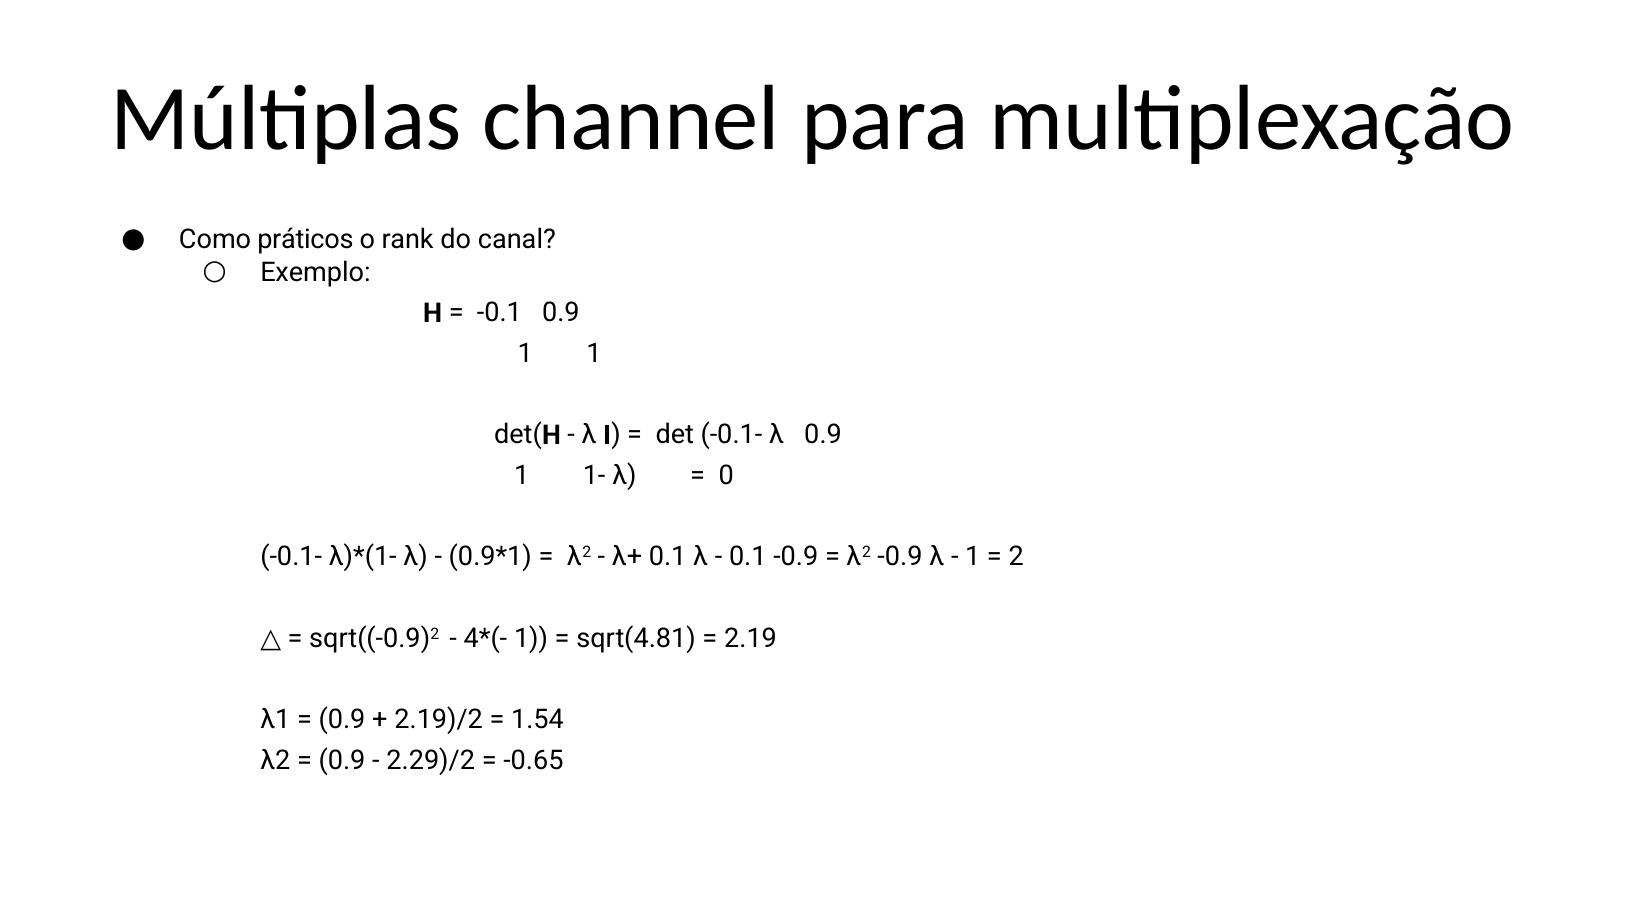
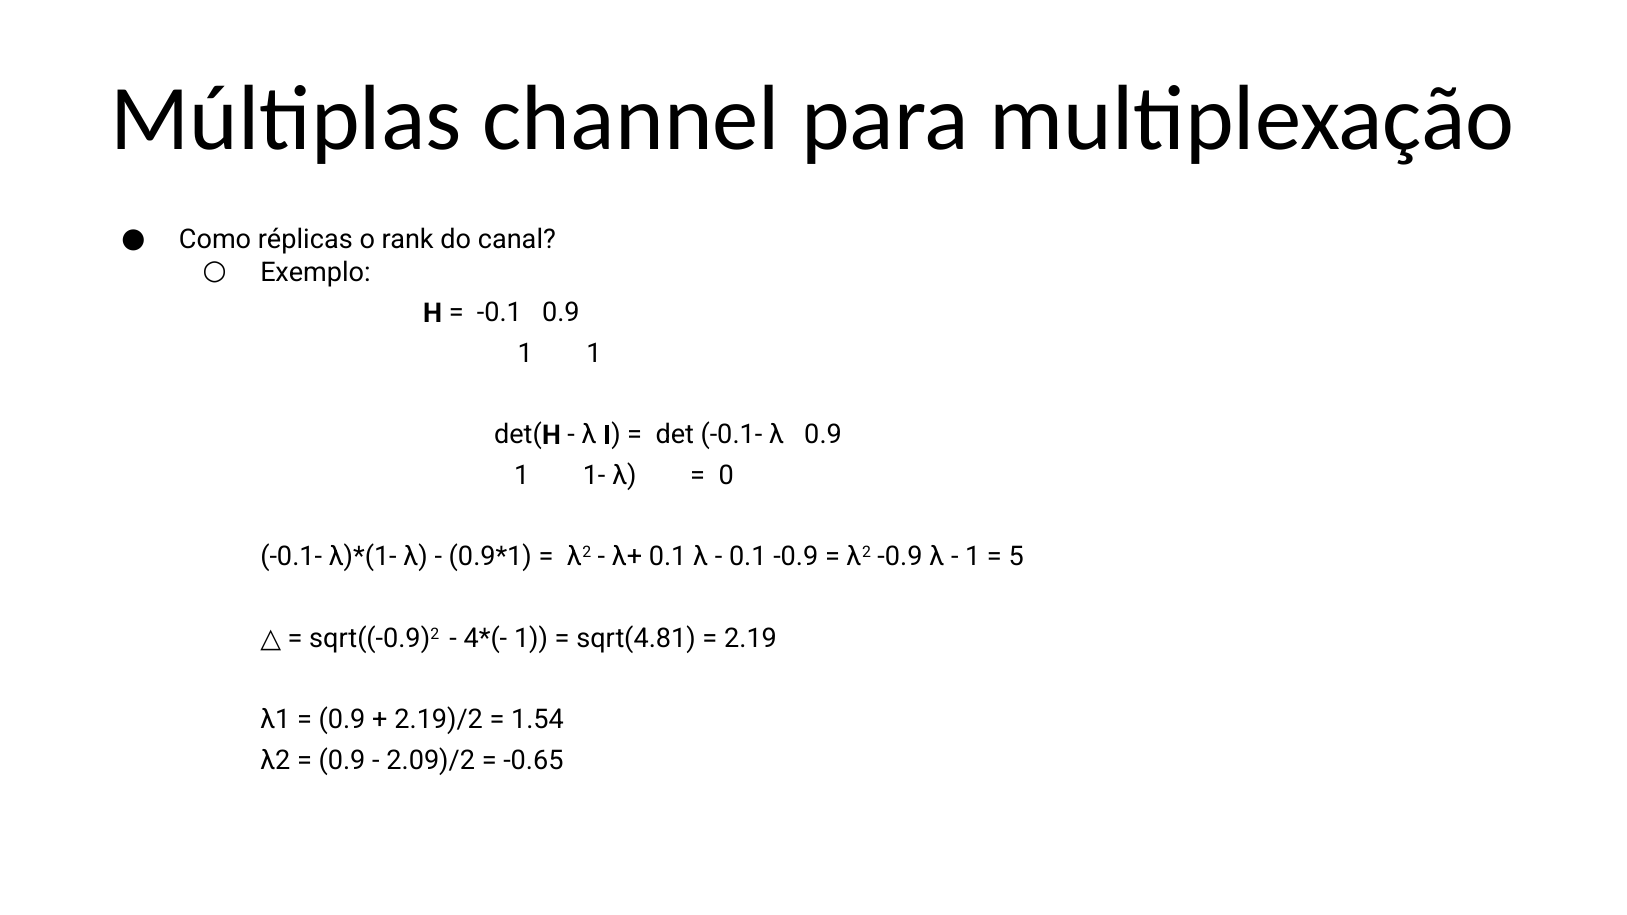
práticos: práticos -> réplicas (305, 240)
2: 2 -> 5 (1016, 557)
2.29)/2: 2.29)/2 -> 2.09)/2 (431, 760)
